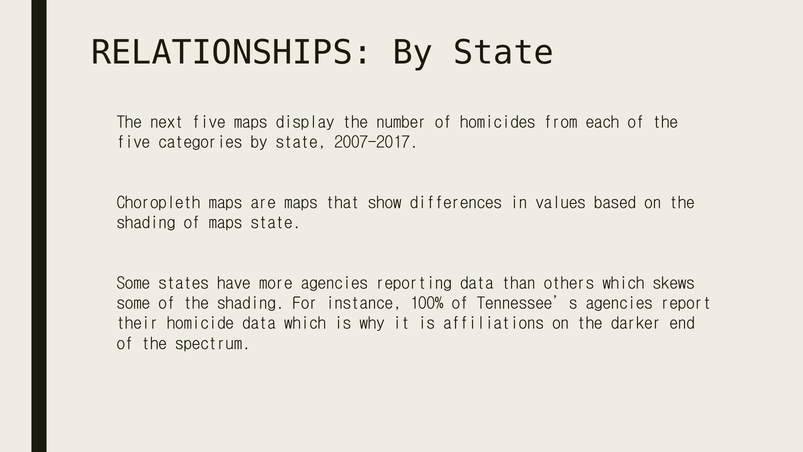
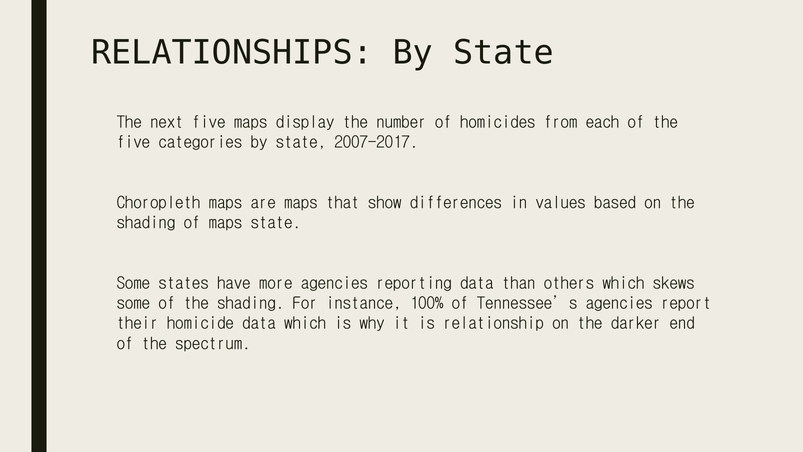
affiliations: affiliations -> relationship (494, 323)
